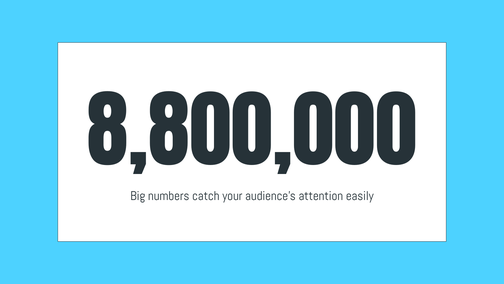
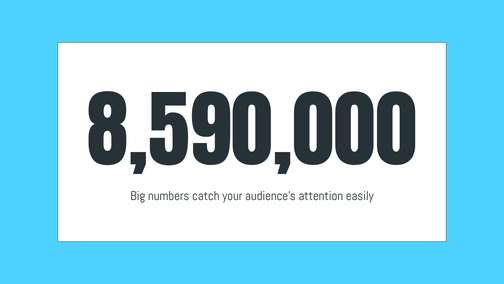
8,800,000: 8,800,000 -> 8,590,000 (252, 136)
